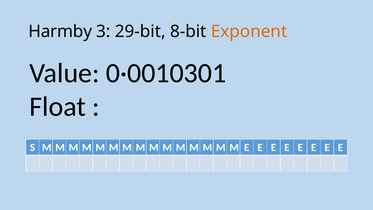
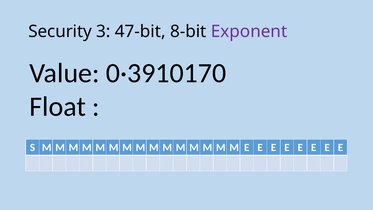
Harmby: Harmby -> Security (60, 31)
29-bit: 29-bit -> 47-bit (140, 31)
Exponent colour: orange -> purple (249, 31)
0·0010301: 0·0010301 -> 0·3910170 (166, 73)
